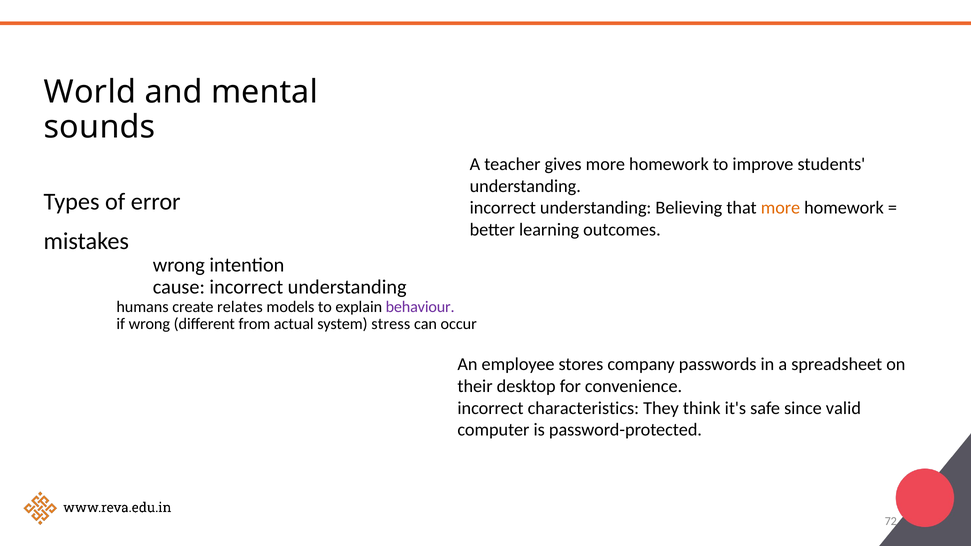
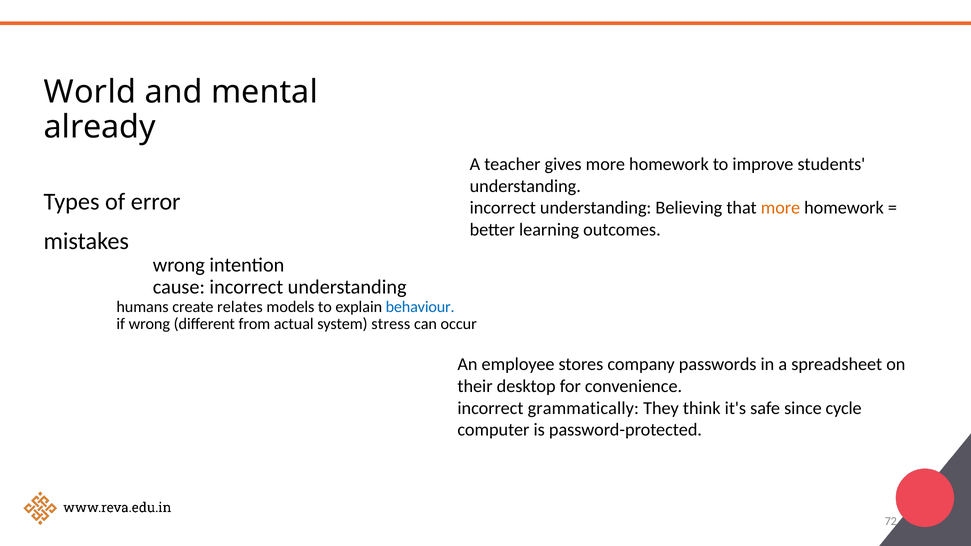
sounds: sounds -> already (100, 127)
behaviour colour: purple -> blue (420, 307)
characteristics: characteristics -> grammatically (583, 408)
valid: valid -> cycle (844, 408)
